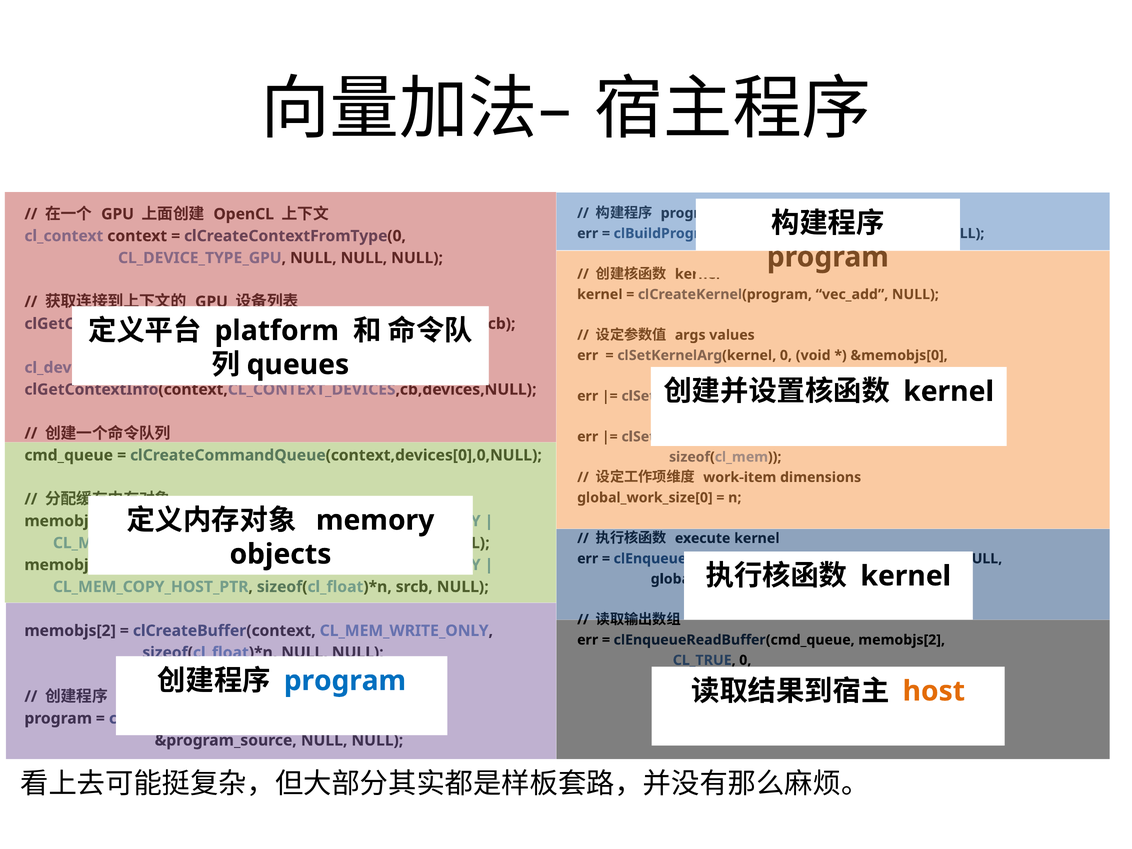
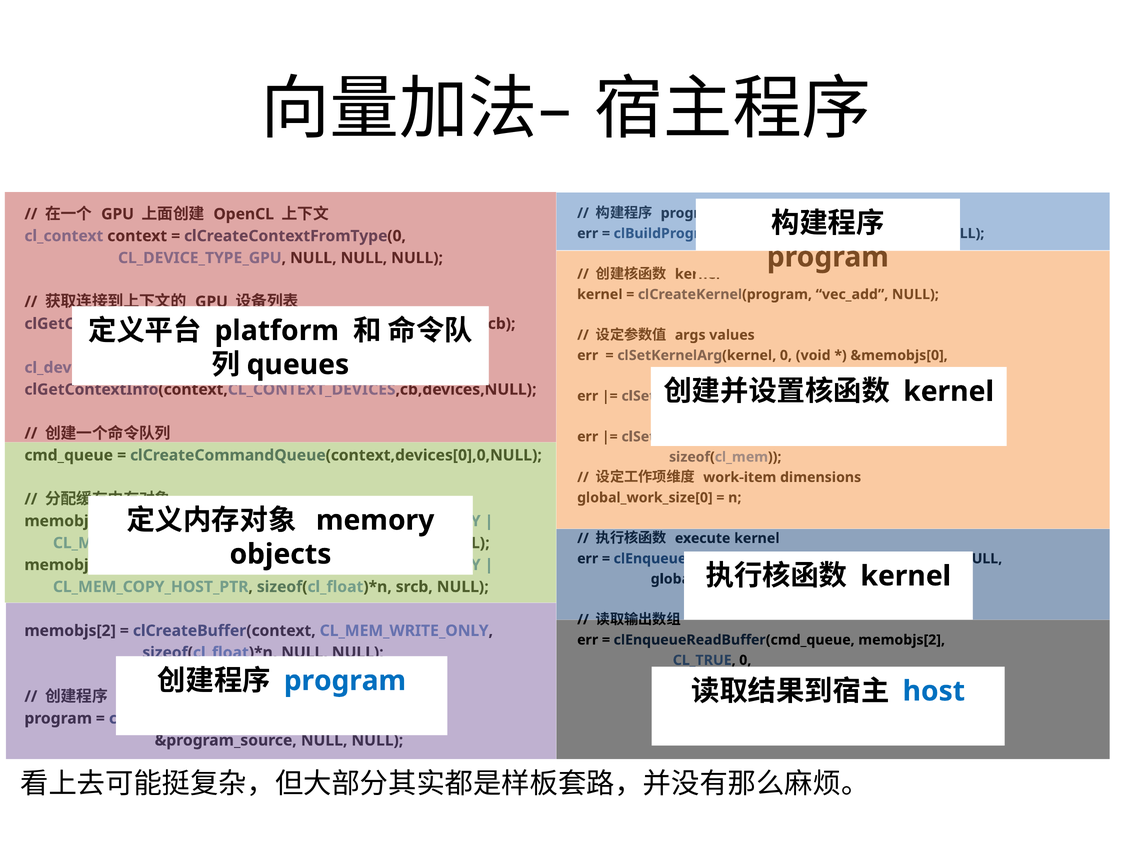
host colour: orange -> blue (934, 691)
